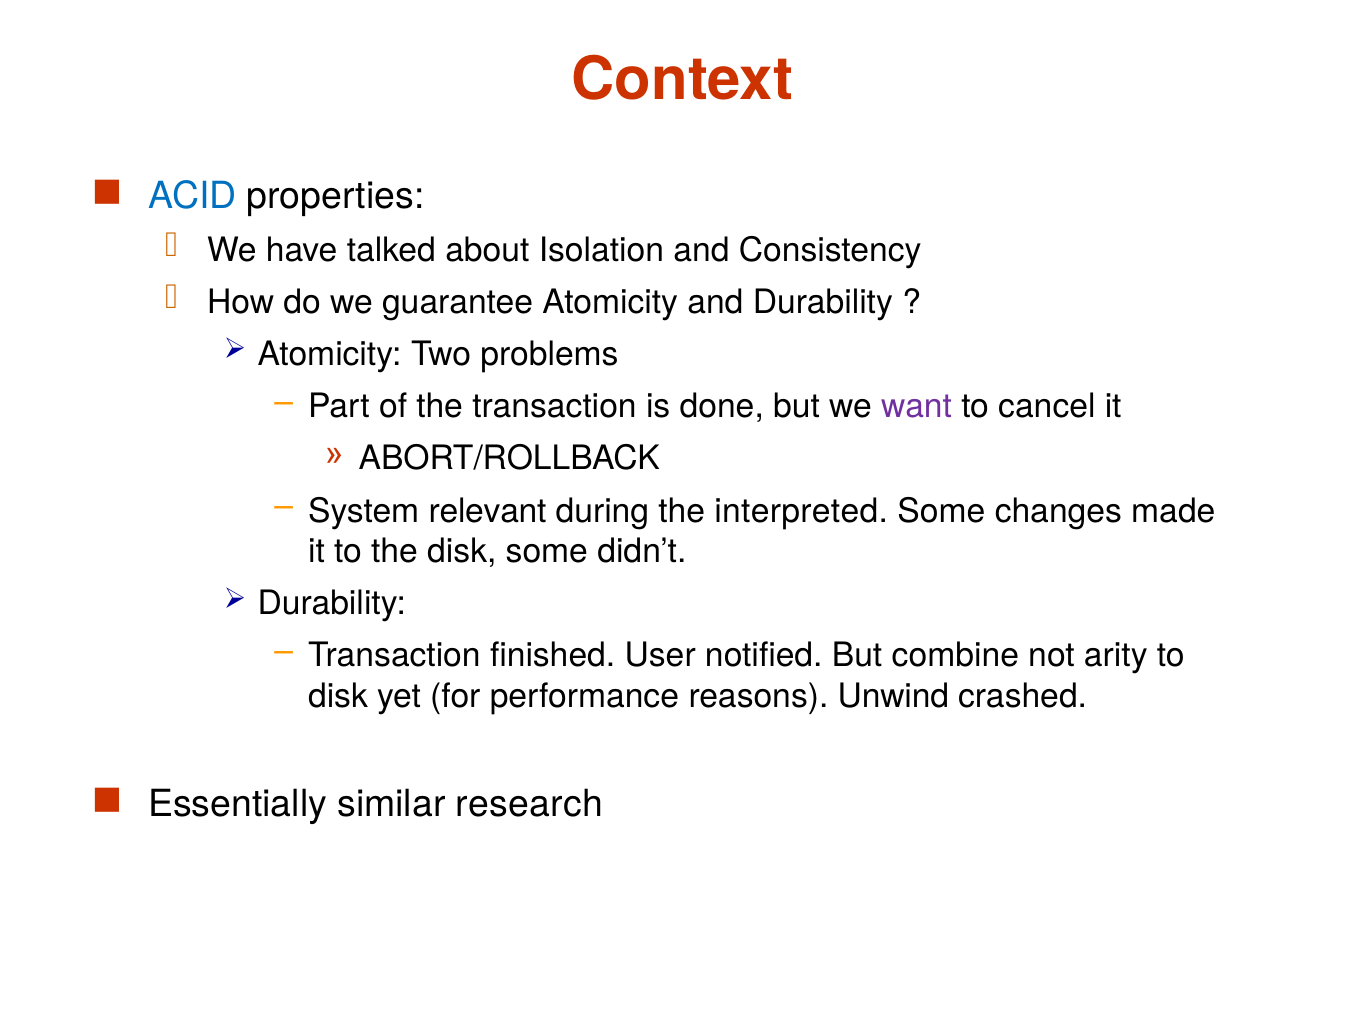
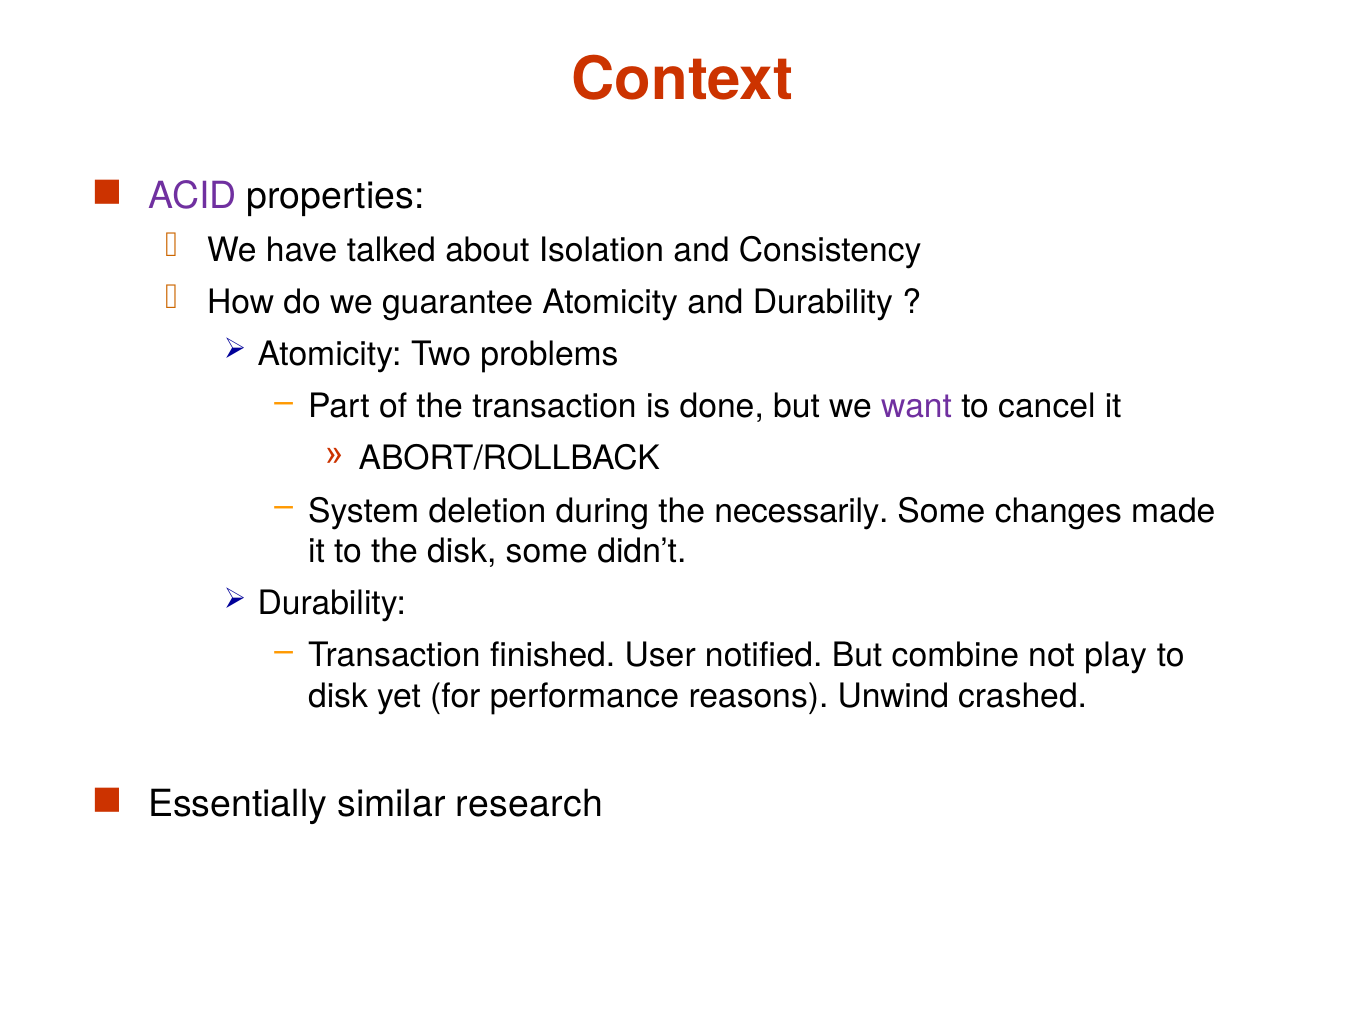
ACID colour: blue -> purple (192, 196)
relevant: relevant -> deletion (487, 511)
interpreted: interpreted -> necessarily (801, 511)
arity: arity -> play (1116, 656)
